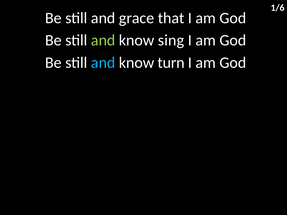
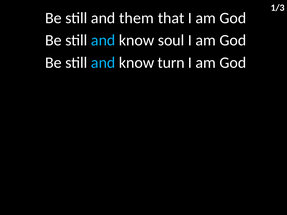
1/6: 1/6 -> 1/3 (278, 8)
grace: grace -> them (137, 18)
and colour: light green -> light blue (103, 40)
sing: sing -> soul (171, 40)
